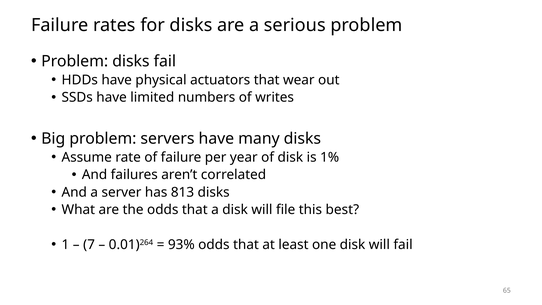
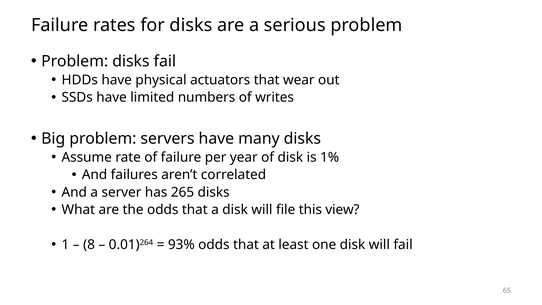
813: 813 -> 265 (182, 192)
best: best -> view (342, 210)
7: 7 -> 8 (89, 245)
